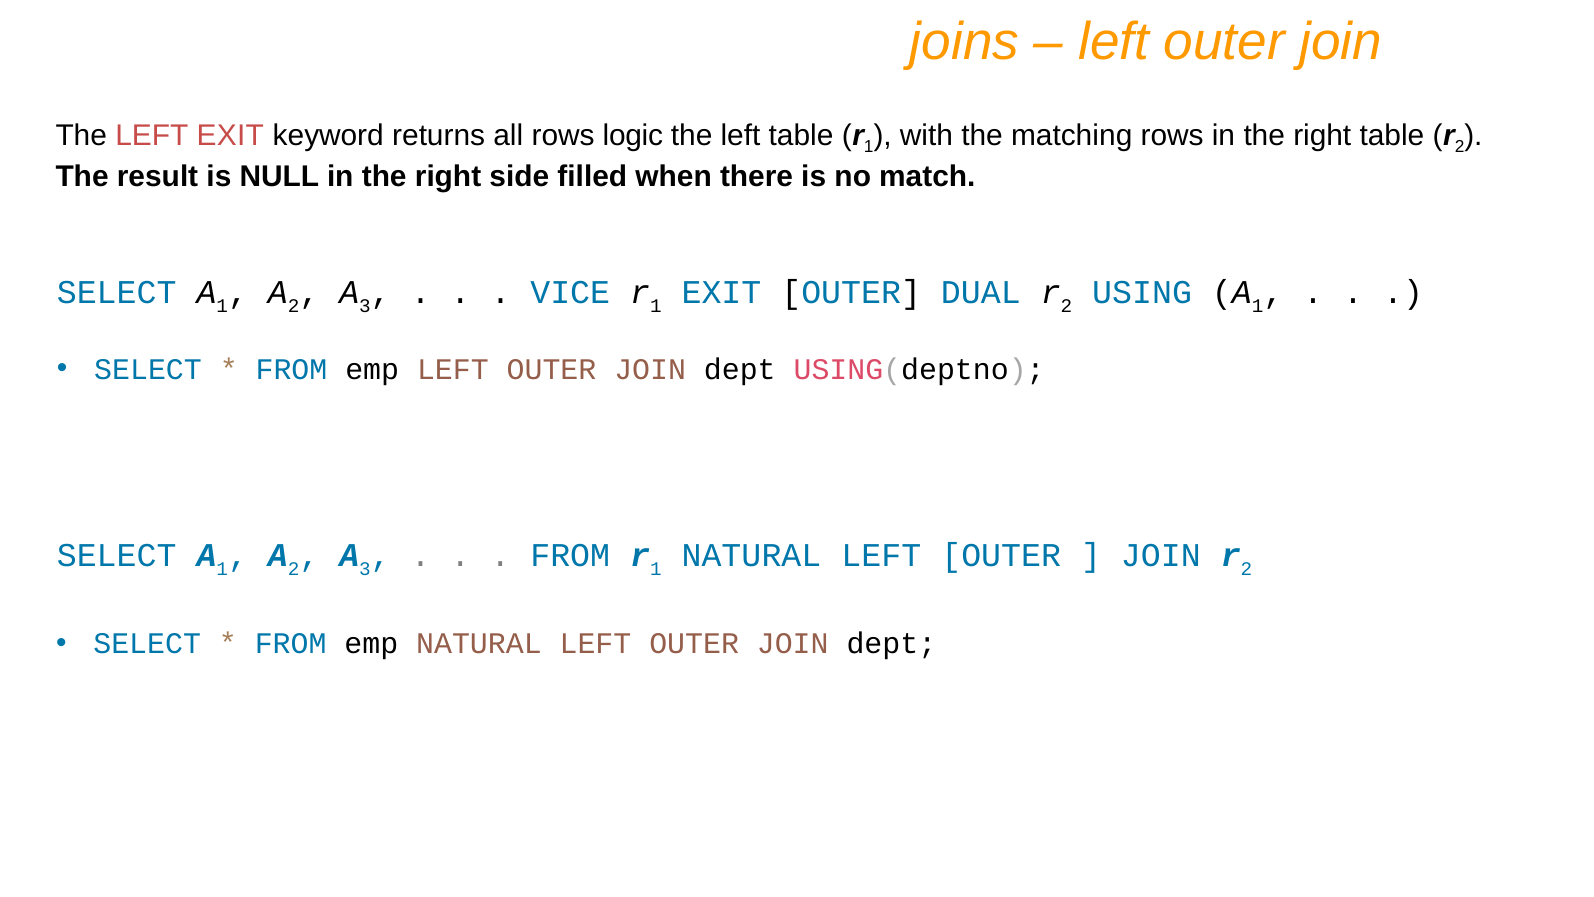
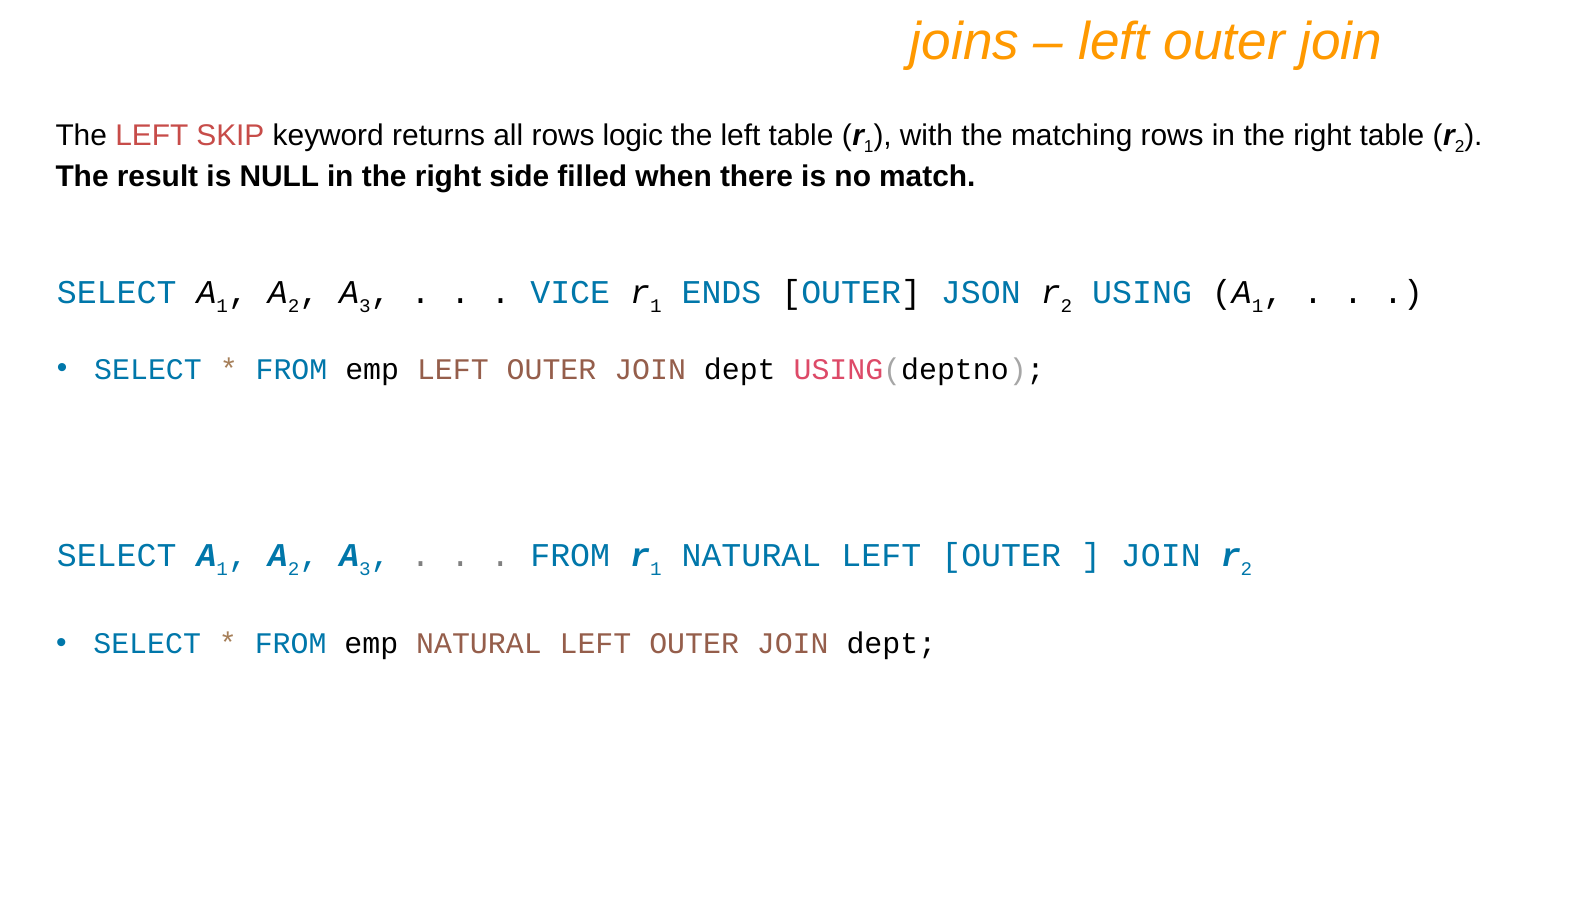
LEFT EXIT: EXIT -> SKIP (230, 135)
EXIT: EXIT -> ENDS (721, 293)
DUAL: DUAL -> JSON (981, 293)
